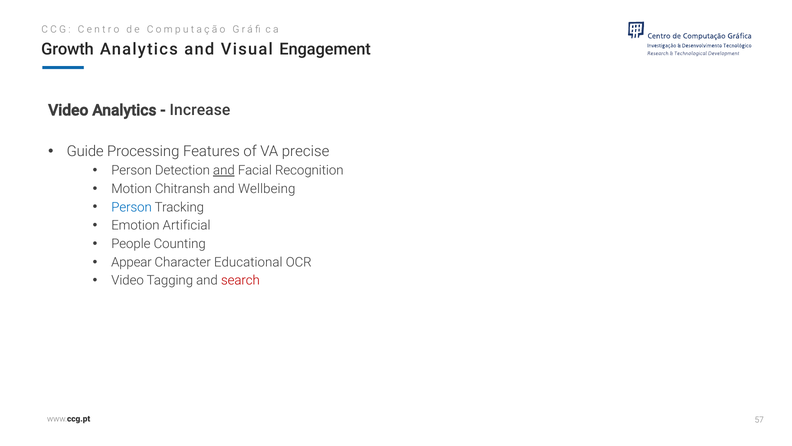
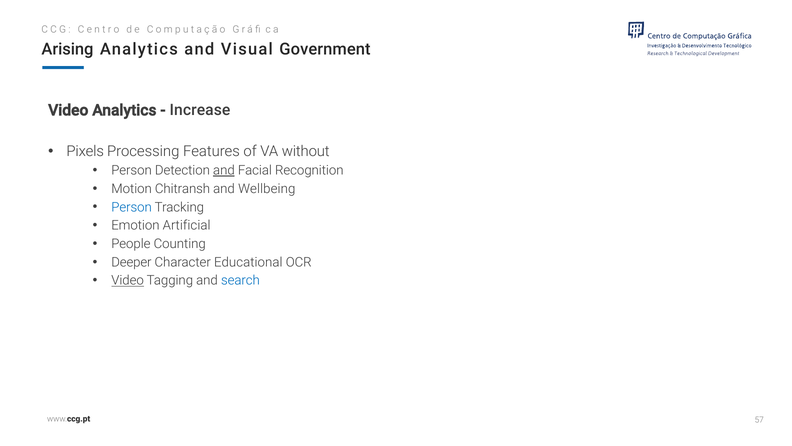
Growth: Growth -> Arising (67, 49)
Engagement: Engagement -> Government (325, 49)
Guide: Guide -> Pixels (85, 151)
precise: precise -> without (306, 151)
Appear: Appear -> Deeper (131, 262)
Video underline: none -> present (128, 280)
search colour: red -> blue (240, 280)
